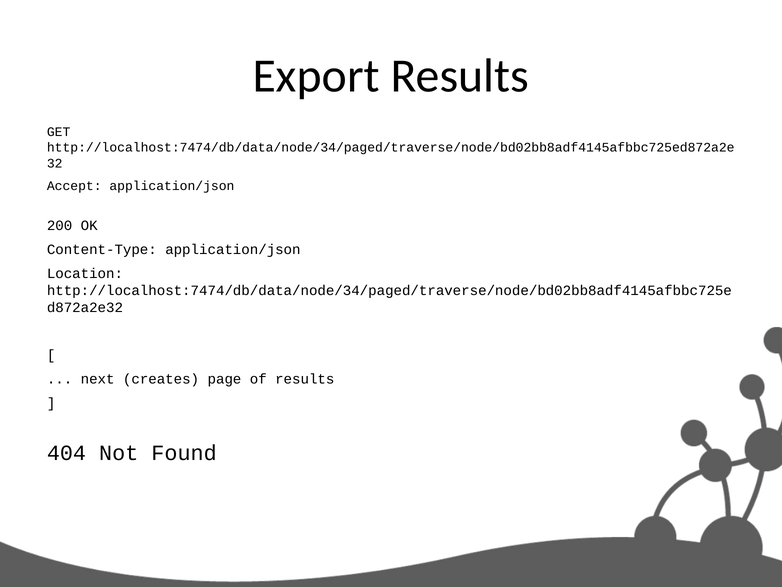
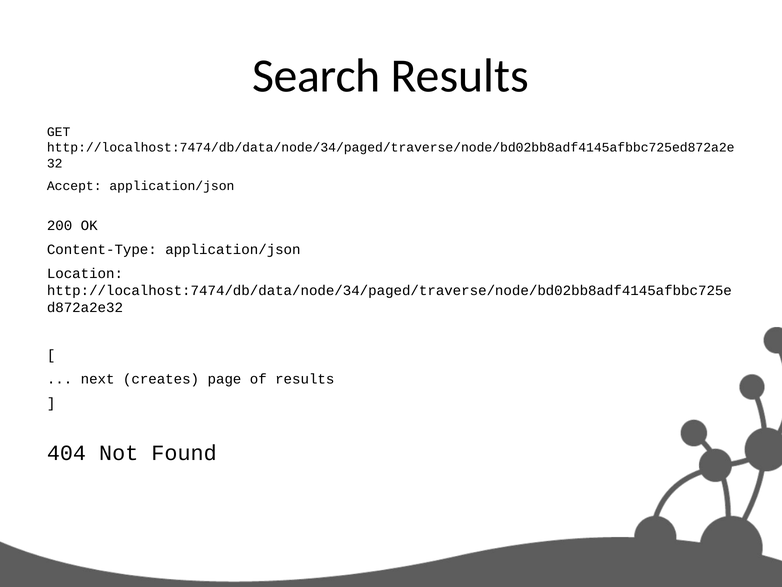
Export: Export -> Search (316, 76)
